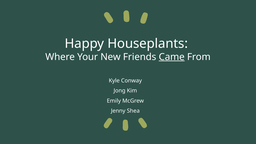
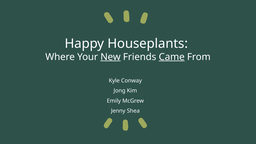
New underline: none -> present (111, 57)
